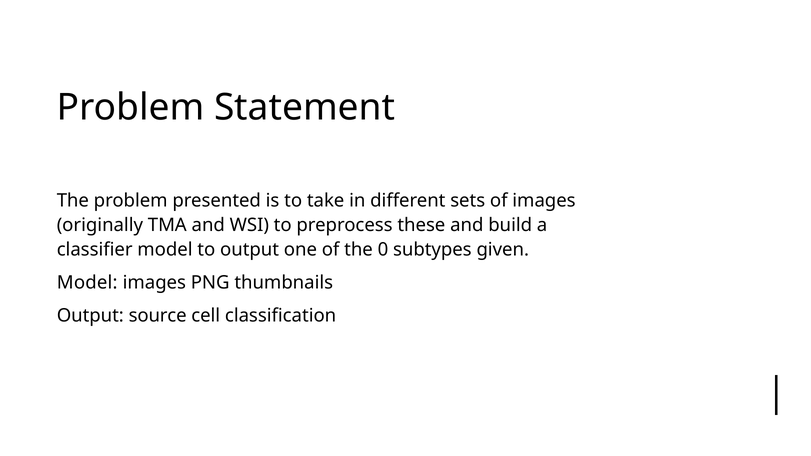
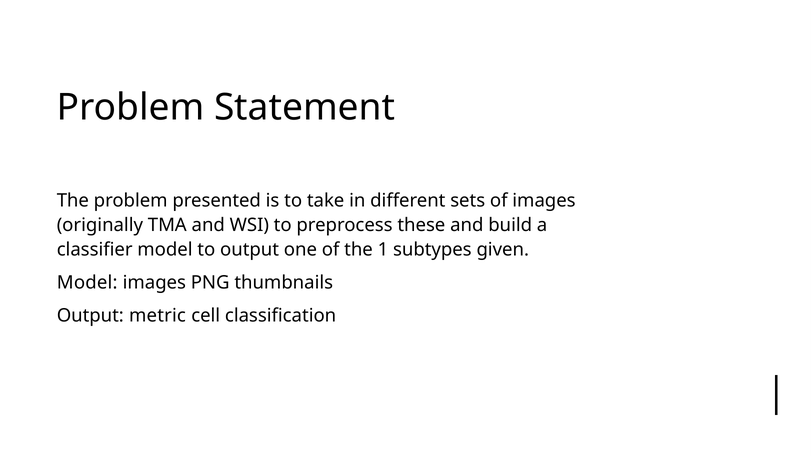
0: 0 -> 1 (383, 250)
source: source -> metric (157, 316)
